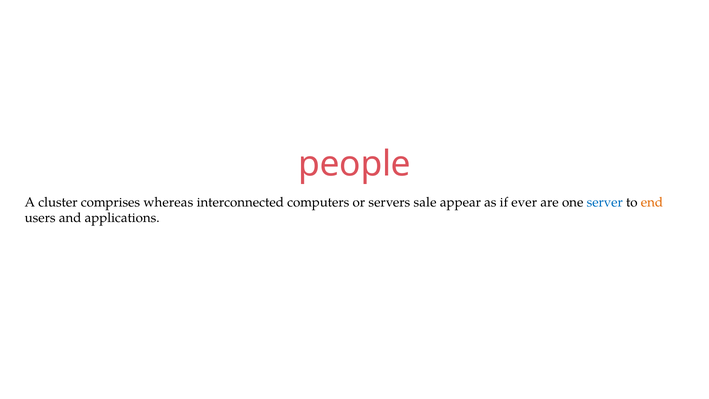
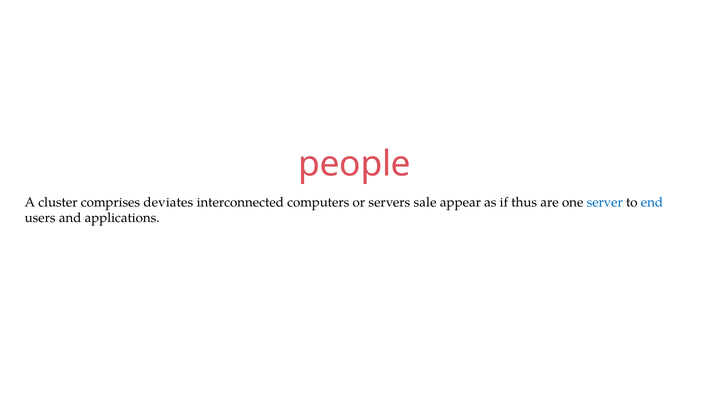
whereas: whereas -> deviates (168, 202)
ever: ever -> thus (524, 202)
end colour: orange -> blue (652, 202)
